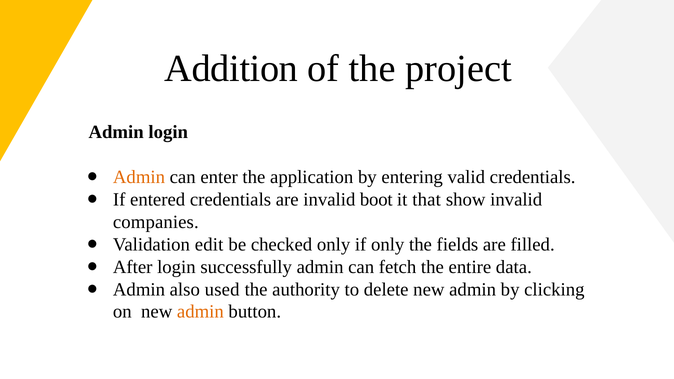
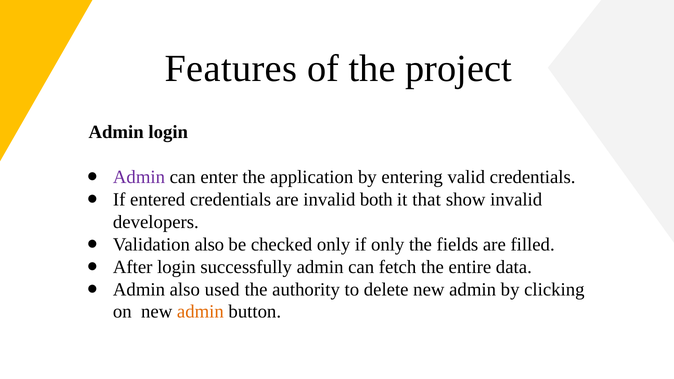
Addition: Addition -> Features (231, 69)
Admin colour: orange -> purple (139, 177)
boot: boot -> both (376, 200)
companies: companies -> developers (156, 222)
Validation edit: edit -> also (209, 244)
